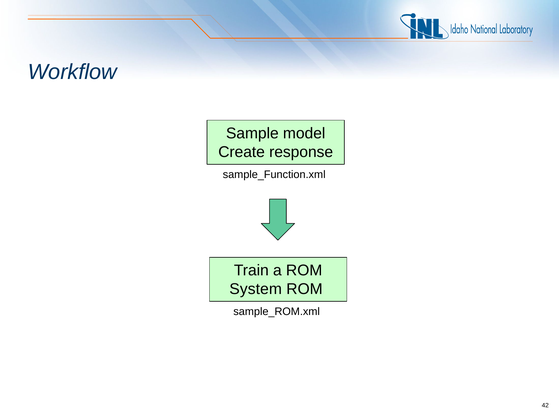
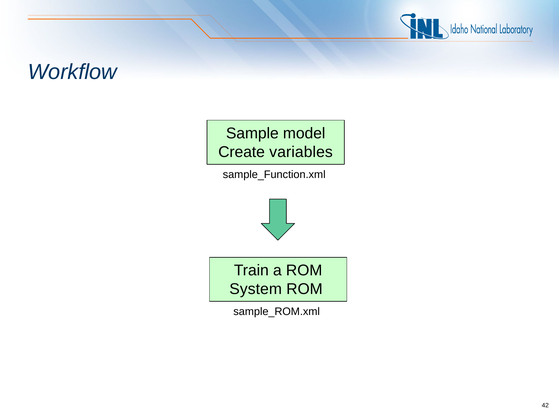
response: response -> variables (301, 152)
